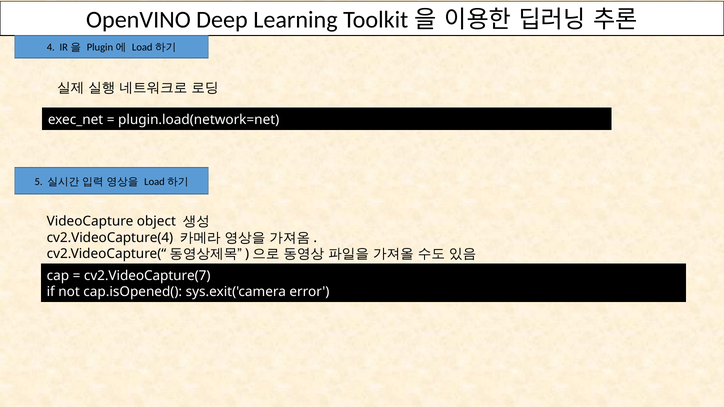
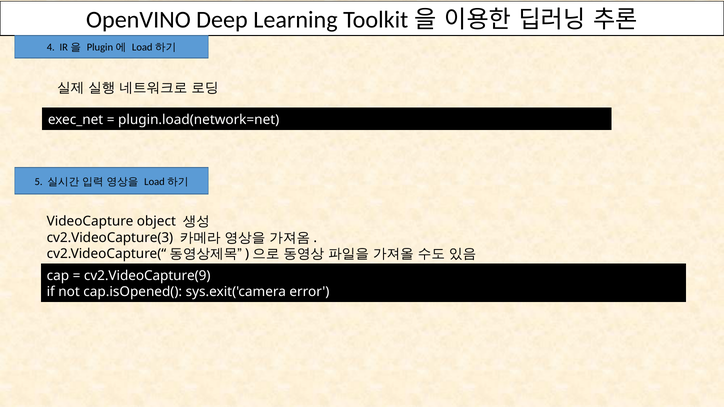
cv2.VideoCapture(4: cv2.VideoCapture(4 -> cv2.VideoCapture(3 (110, 238)
cv2.VideoCapture(7: cv2.VideoCapture(7 -> cv2.VideoCapture(9 (147, 276)
